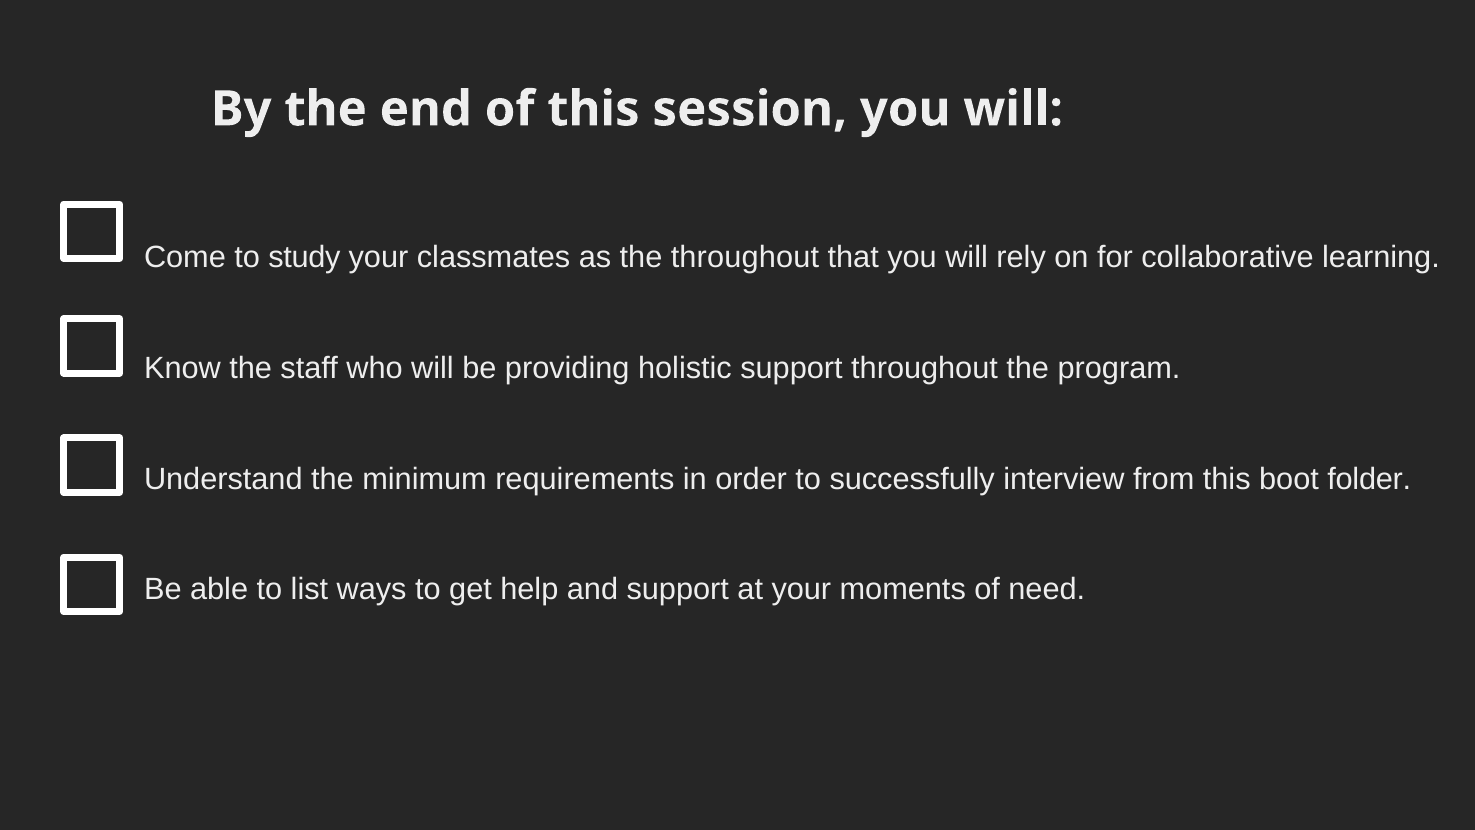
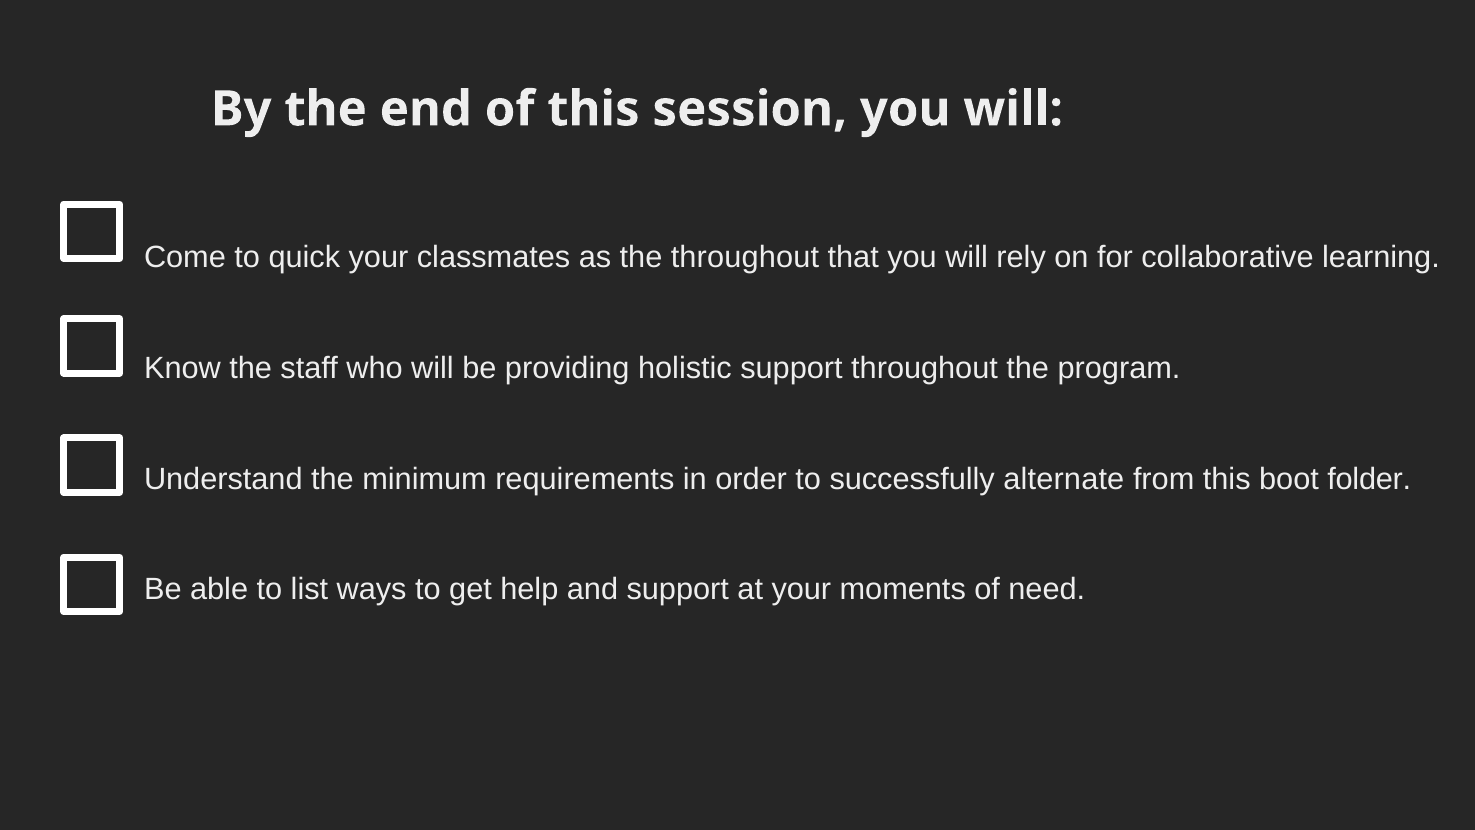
study: study -> quick (304, 258)
interview: interview -> alternate (1064, 479)
